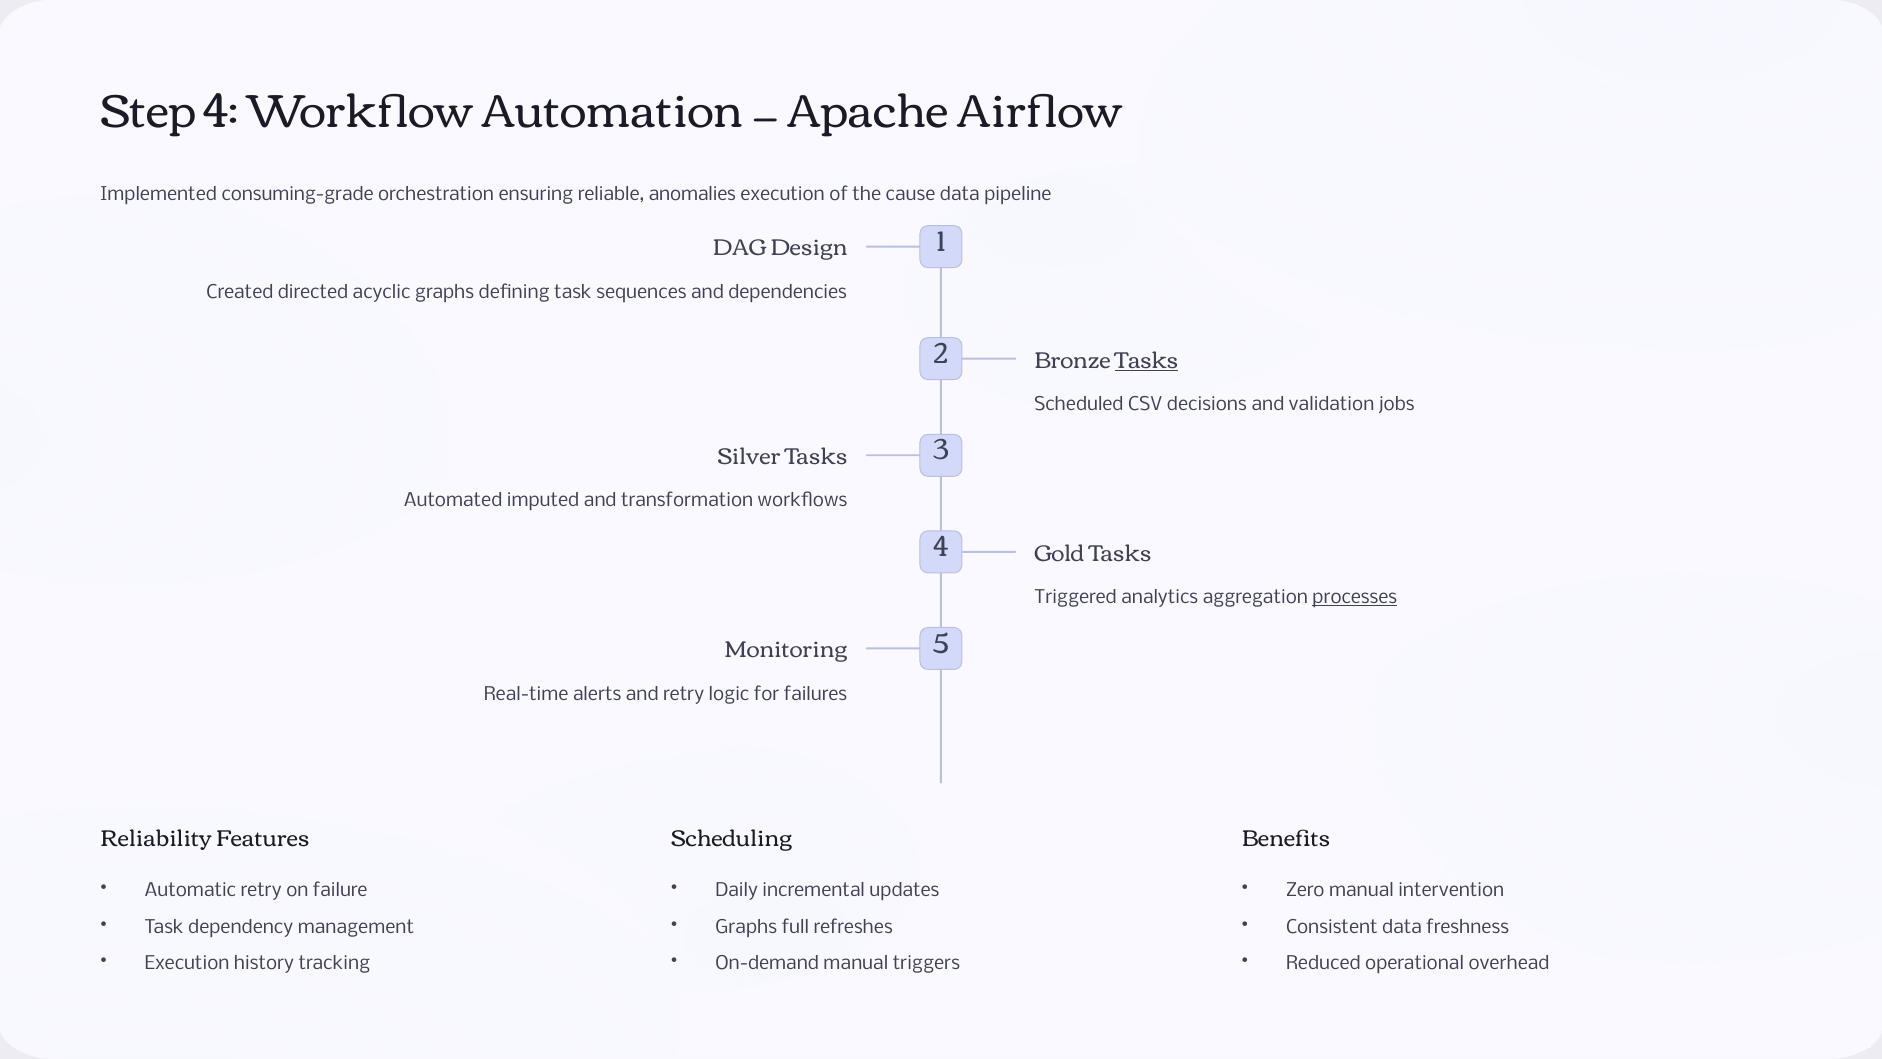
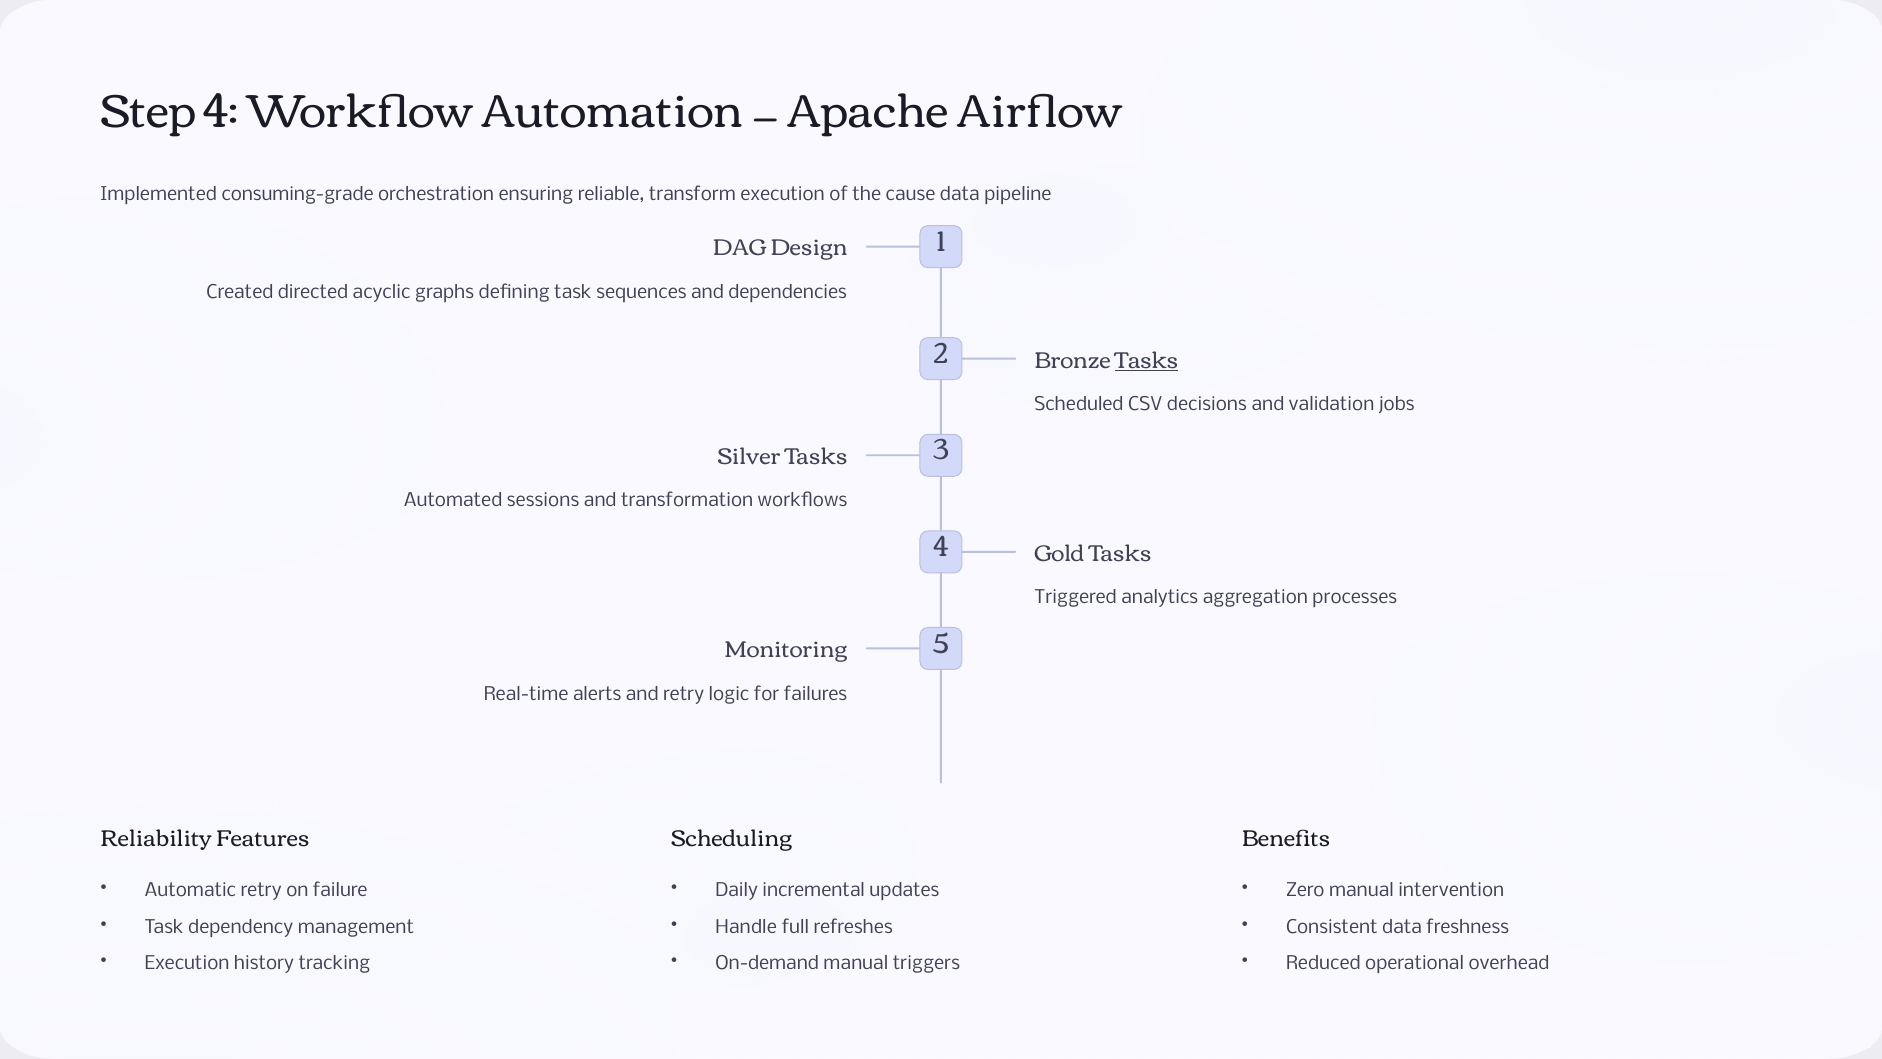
anomalies: anomalies -> transform (692, 195)
imputed: imputed -> sessions (543, 501)
processes underline: present -> none (1355, 597)
Graphs: Graphs -> Handle (746, 927)
